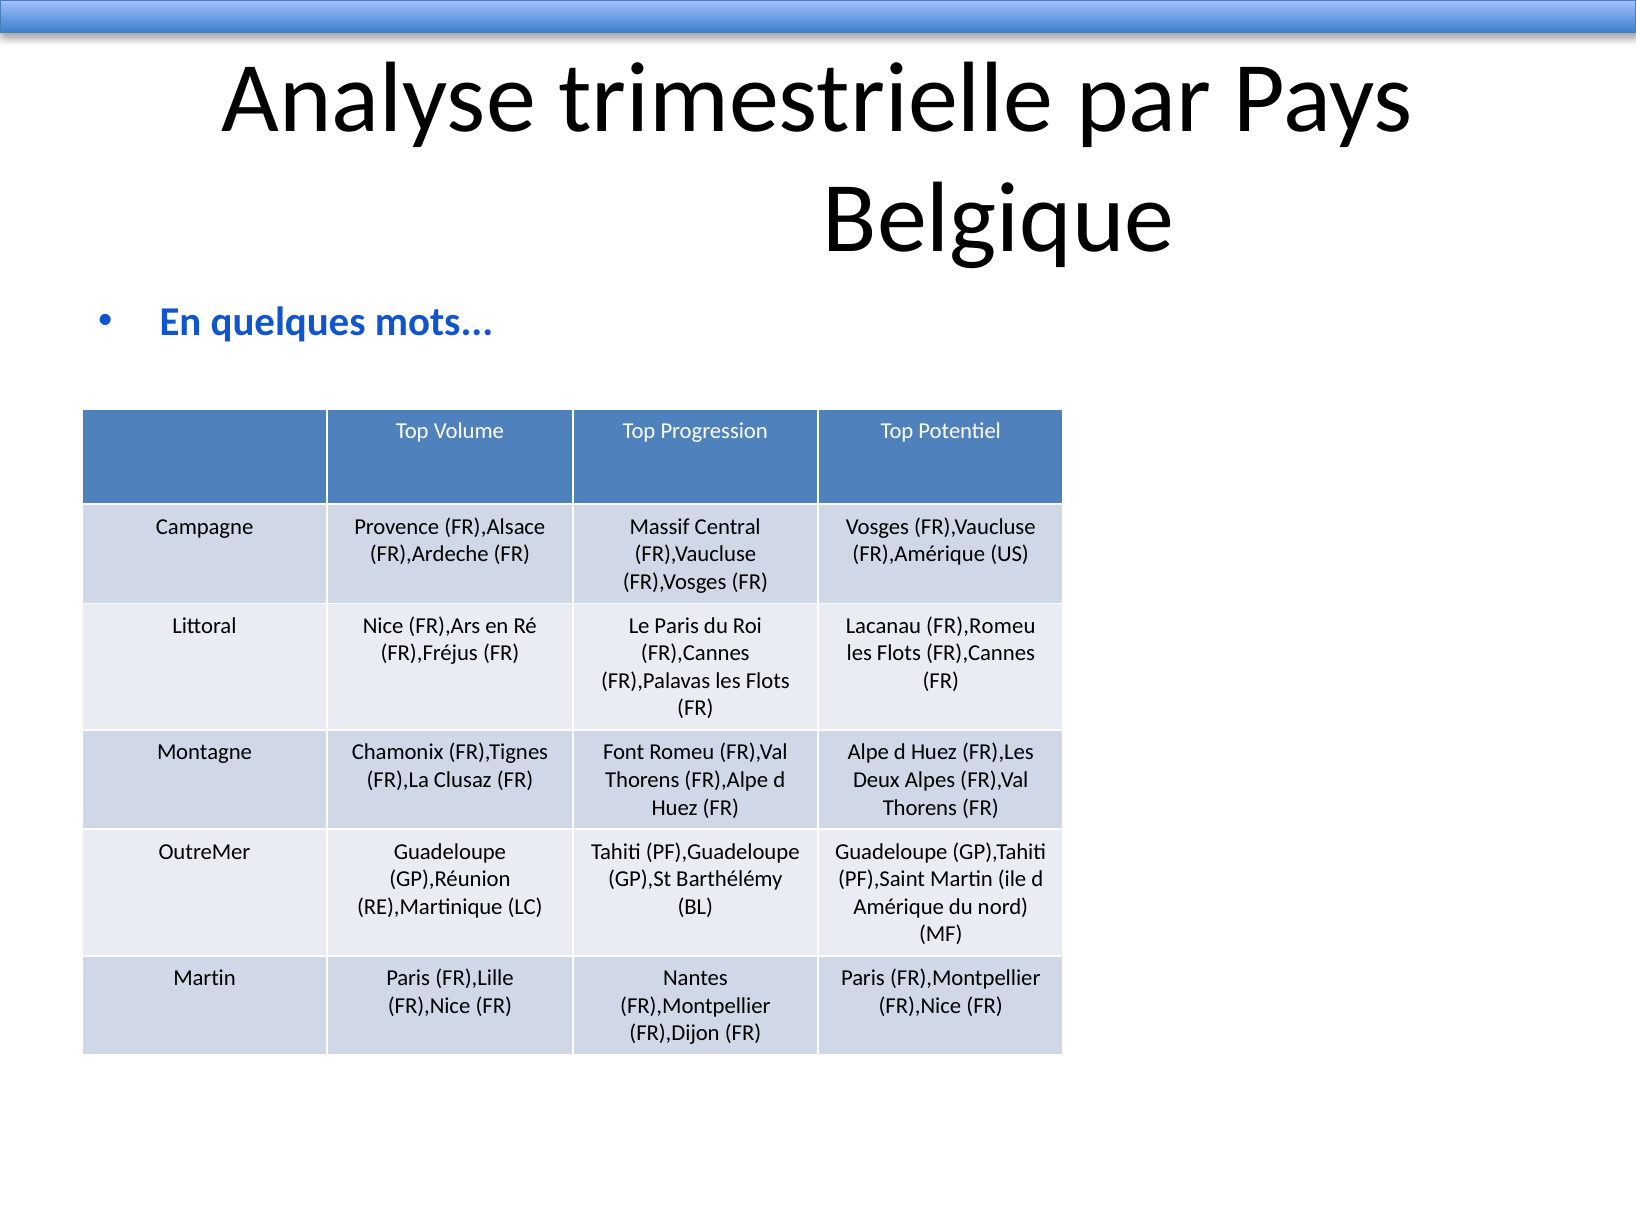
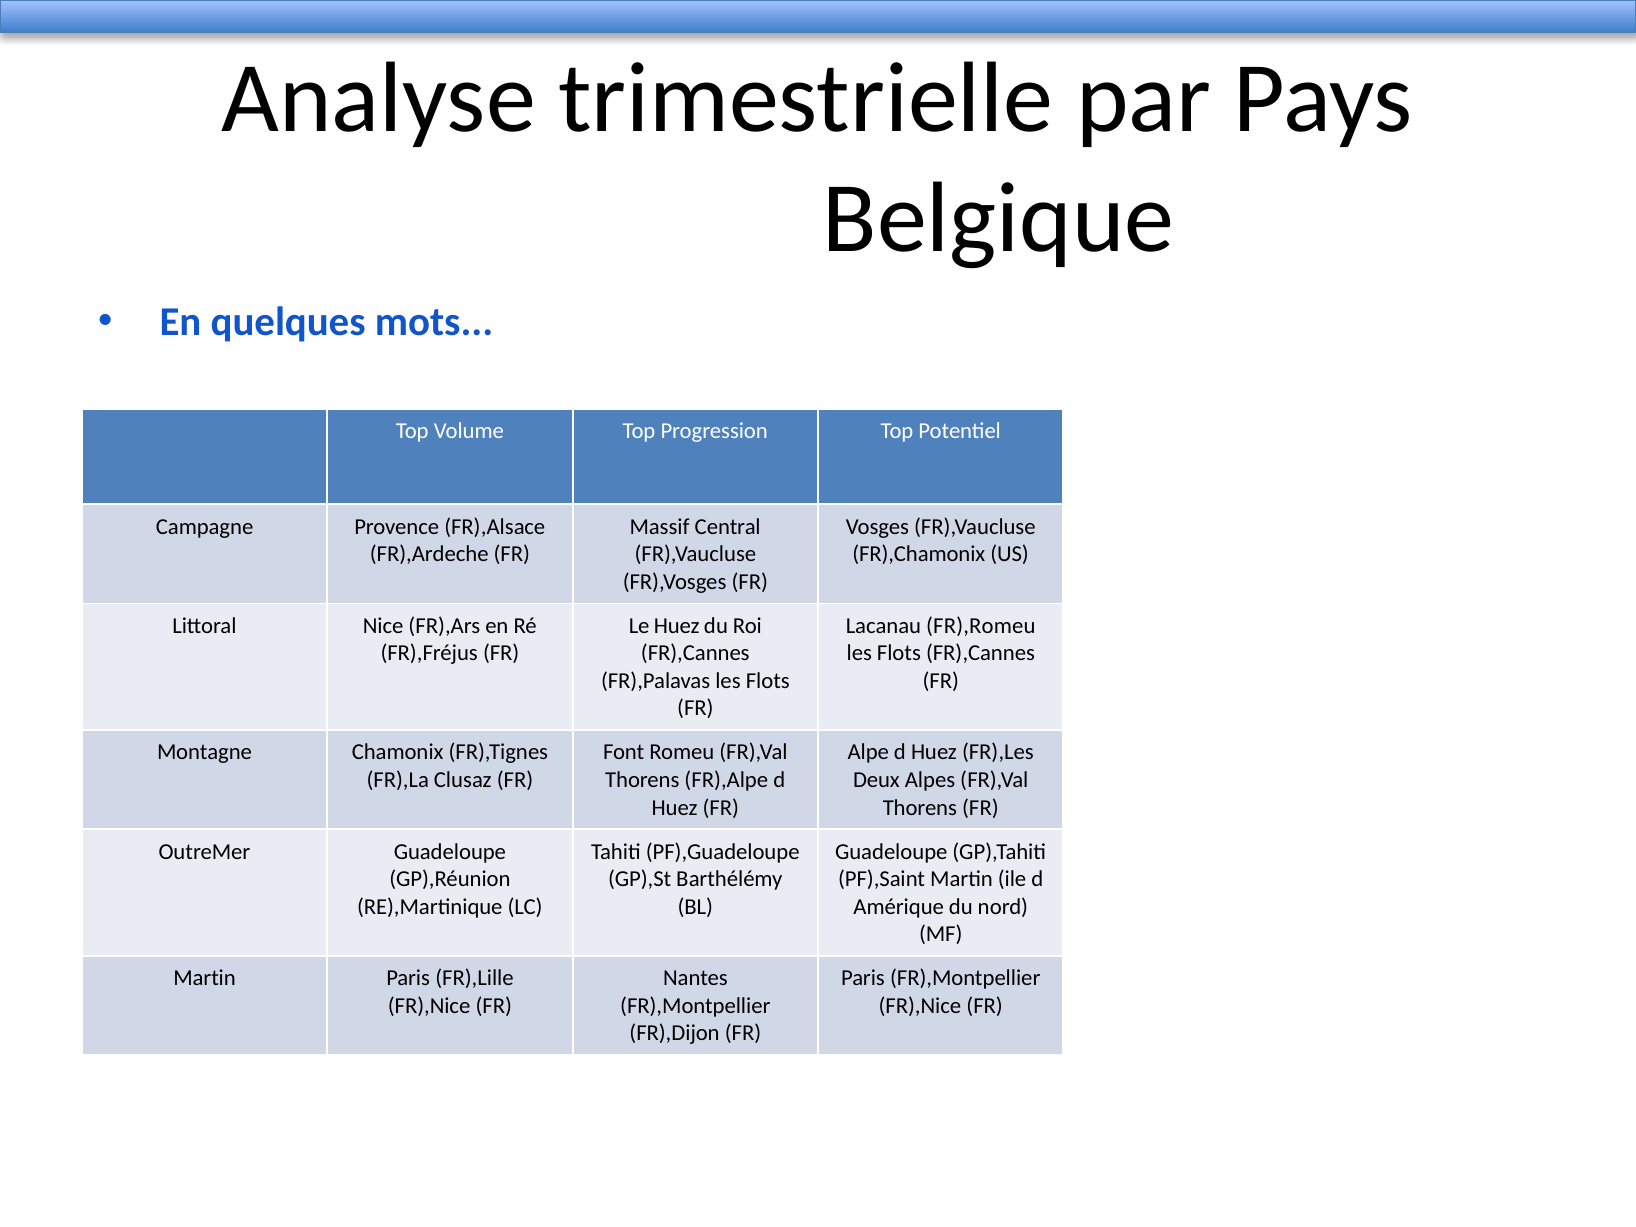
FR),Amérique: FR),Amérique -> FR),Chamonix (919, 554)
Le Paris: Paris -> Huez (677, 626)
